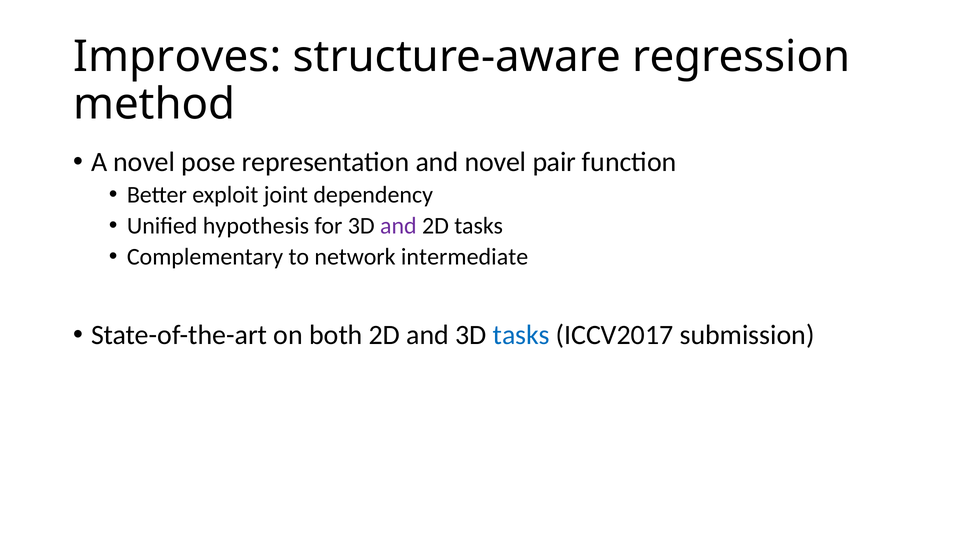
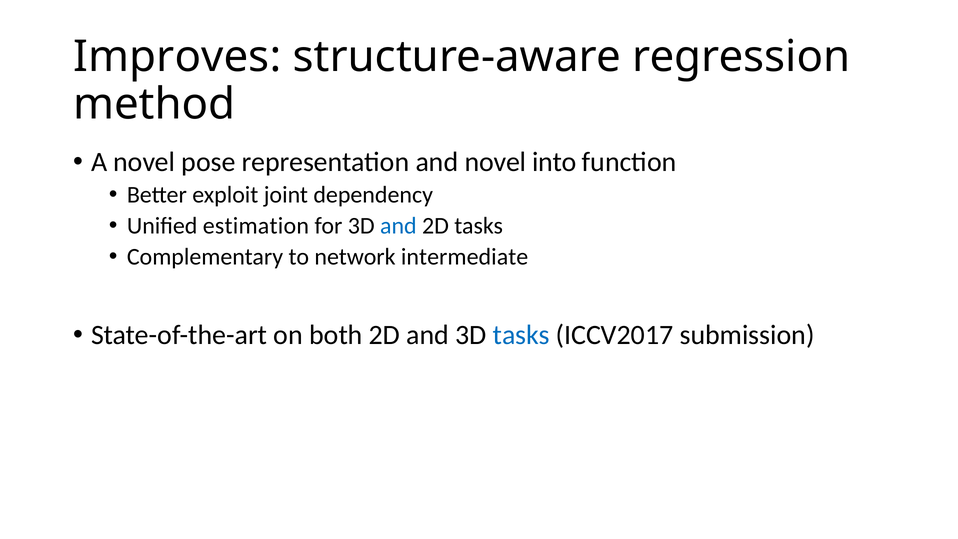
pair: pair -> into (554, 162)
hypothesis: hypothesis -> estimation (256, 226)
and colour: purple -> blue (398, 226)
